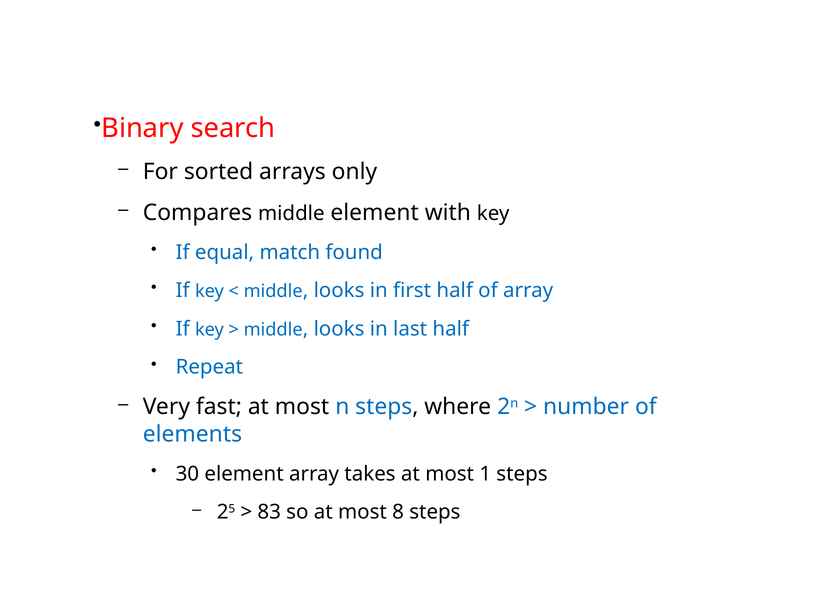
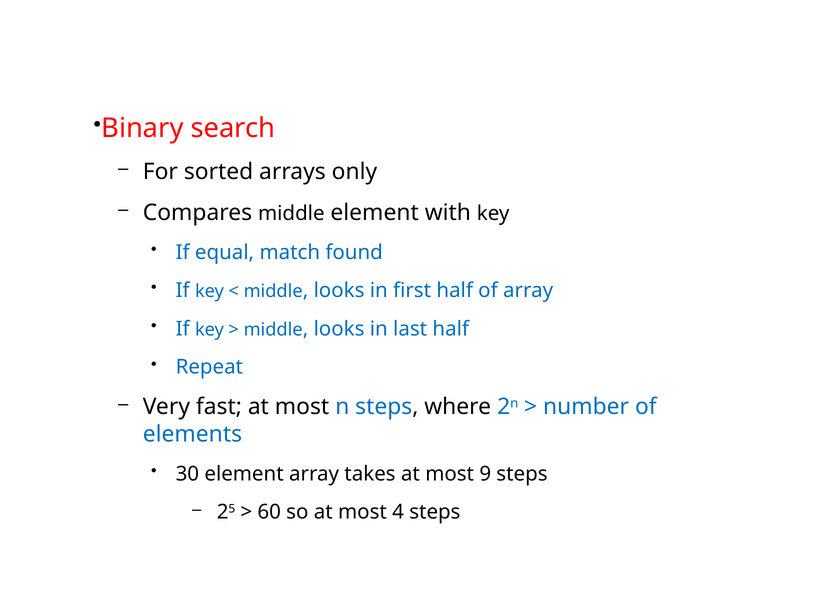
1: 1 -> 9 (485, 474)
83: 83 -> 60 (269, 513)
8: 8 -> 4 (398, 513)
